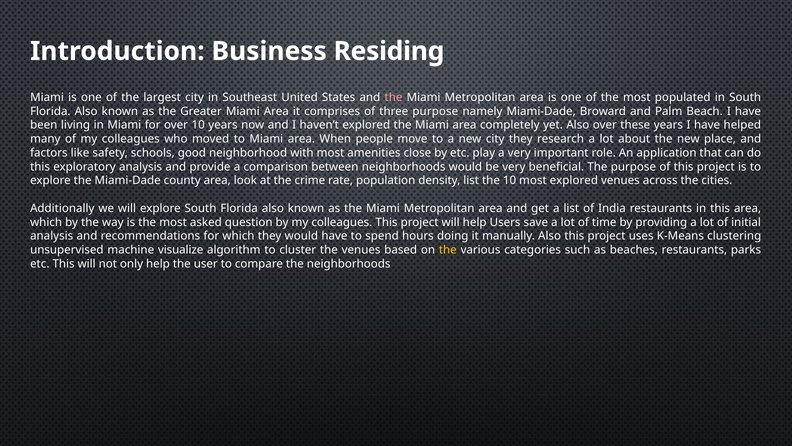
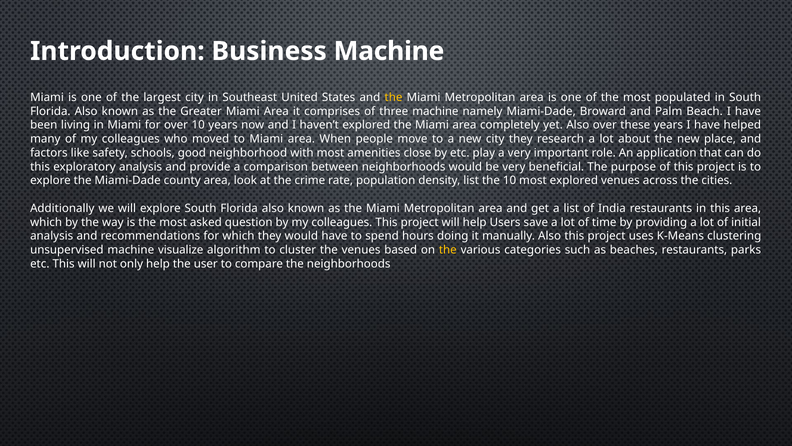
Business Residing: Residing -> Machine (389, 51)
the colour: pink -> yellow (393, 97)
three purpose: purpose -> machine (435, 111)
